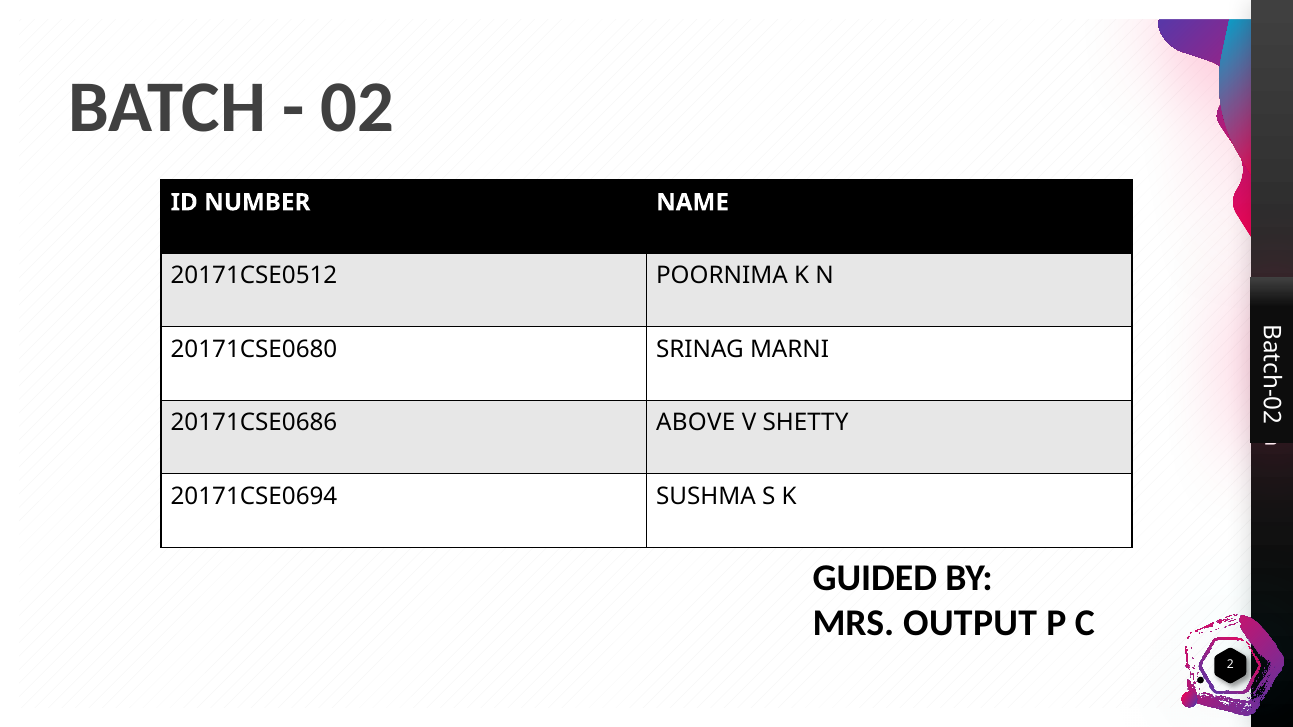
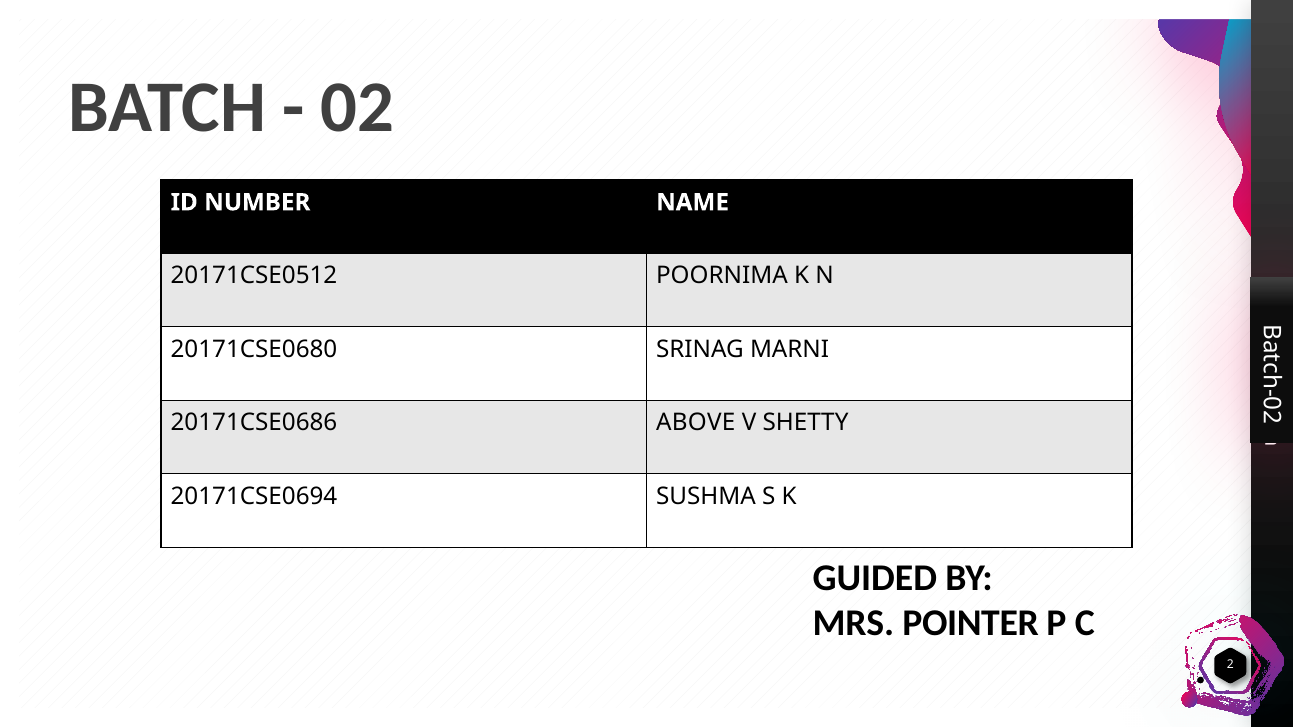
OUTPUT: OUTPUT -> POINTER (971, 623)
